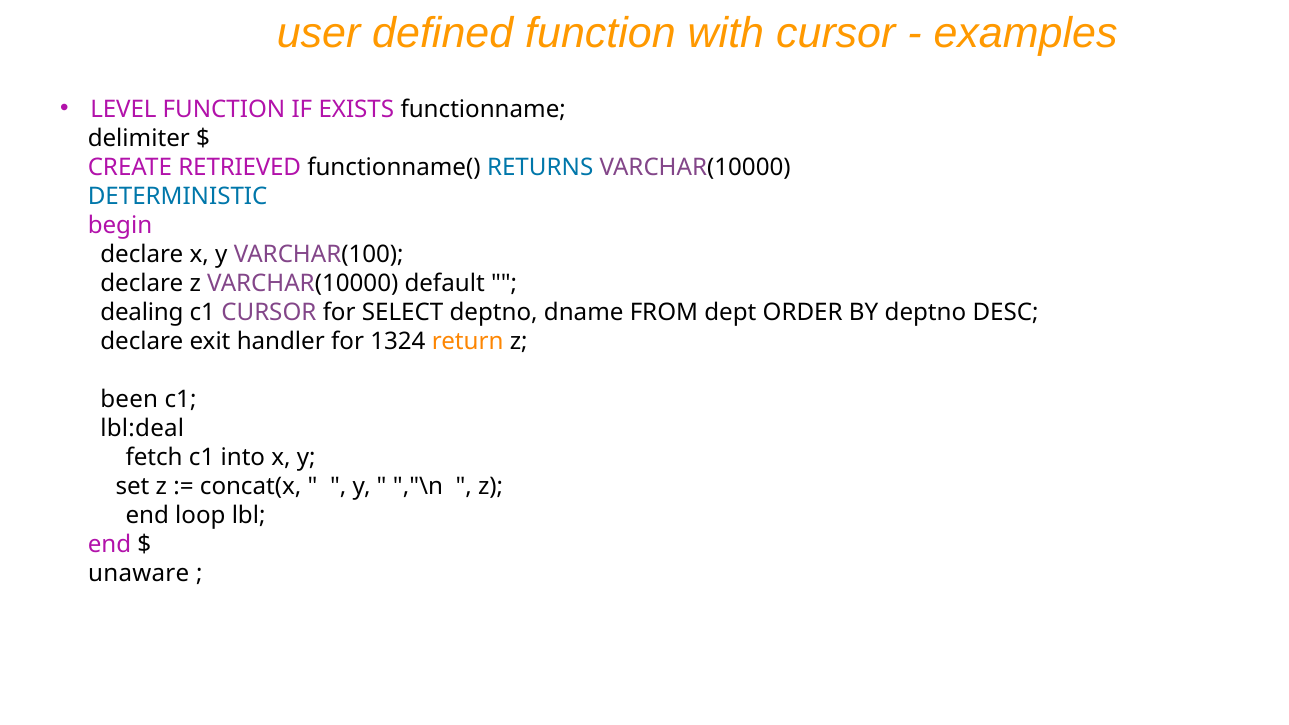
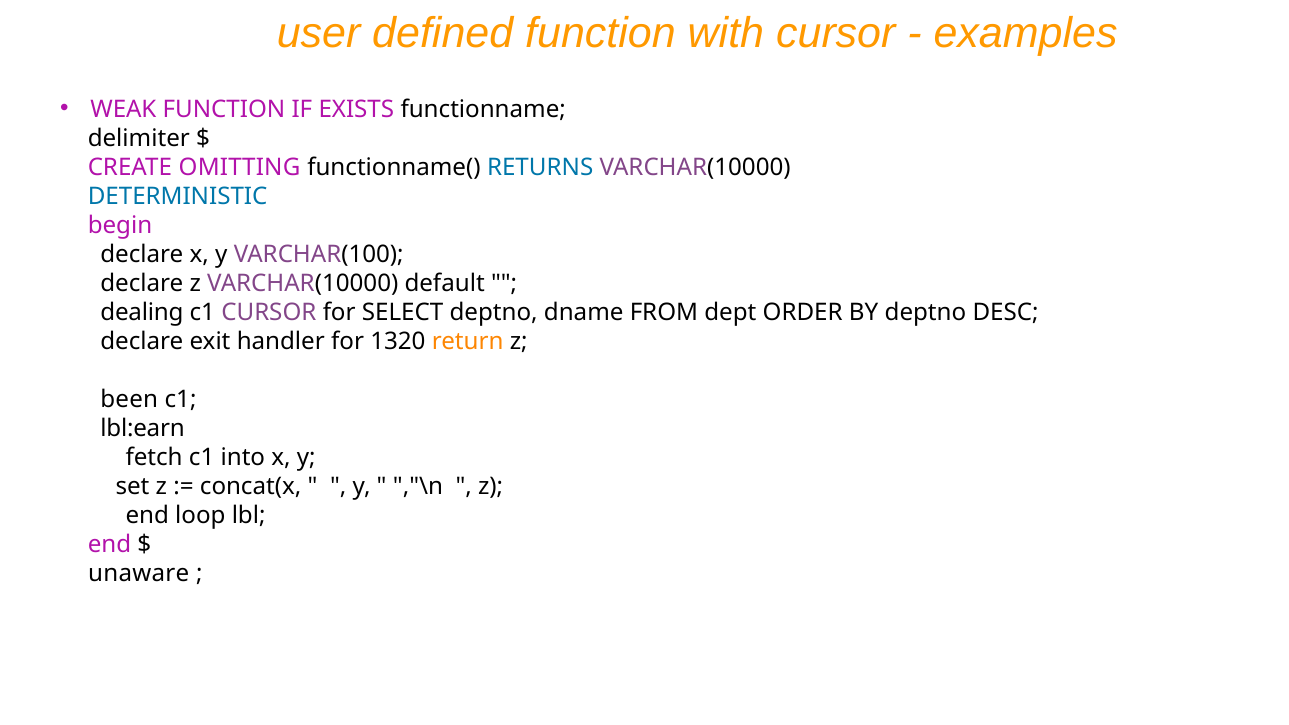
LEVEL: LEVEL -> WEAK (123, 109)
RETRIEVED: RETRIEVED -> OMITTING (240, 167)
1324: 1324 -> 1320 (398, 341)
lbl:deal: lbl:deal -> lbl:earn (143, 428)
